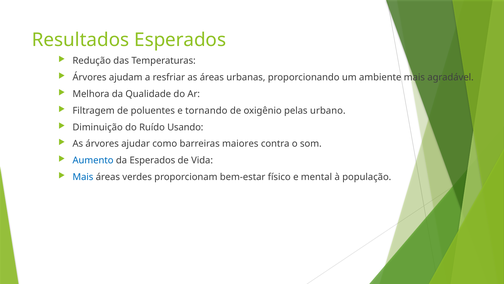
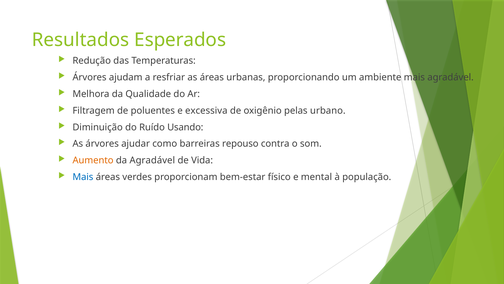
tornando: tornando -> excessiva (206, 110)
maiores: maiores -> repouso (240, 144)
Aumento colour: blue -> orange (93, 160)
da Esperados: Esperados -> Agradável (152, 160)
